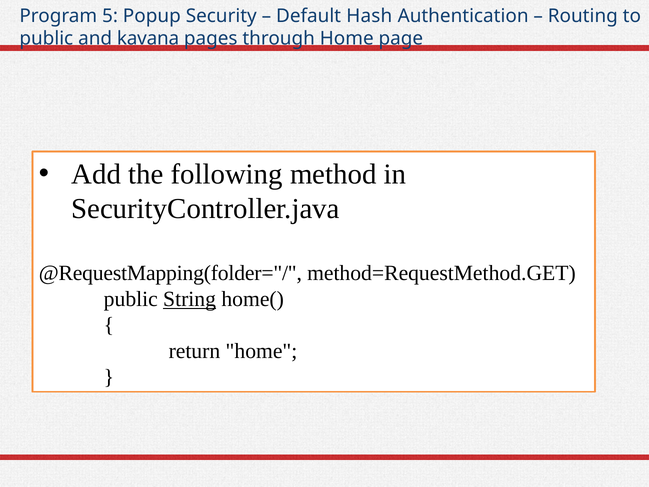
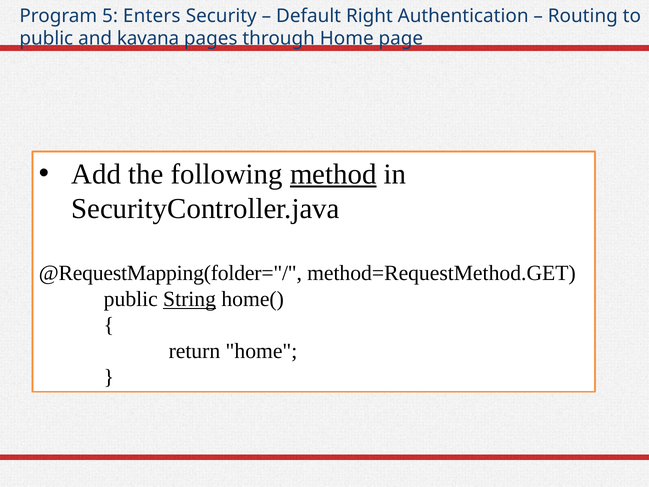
Popup: Popup -> Enters (152, 16)
Hash: Hash -> Right (369, 16)
method underline: none -> present (333, 174)
